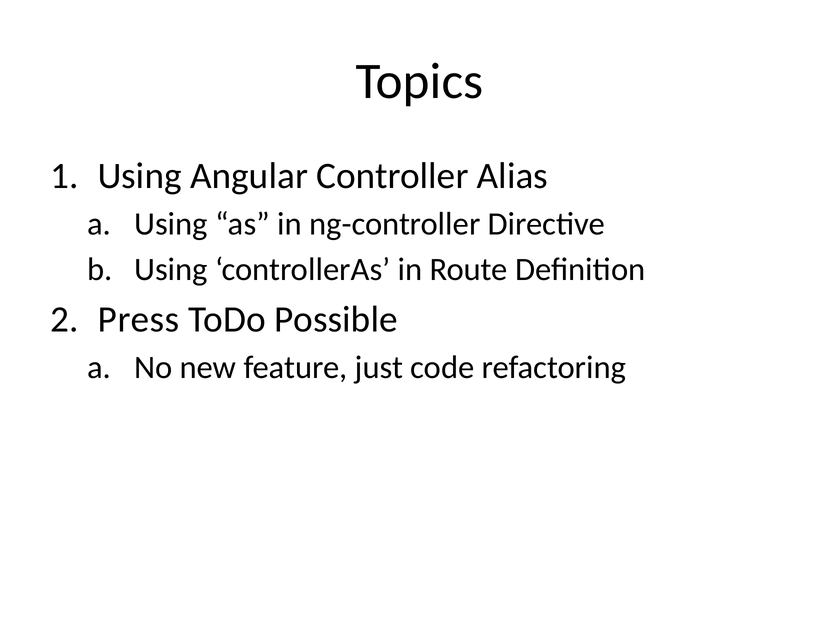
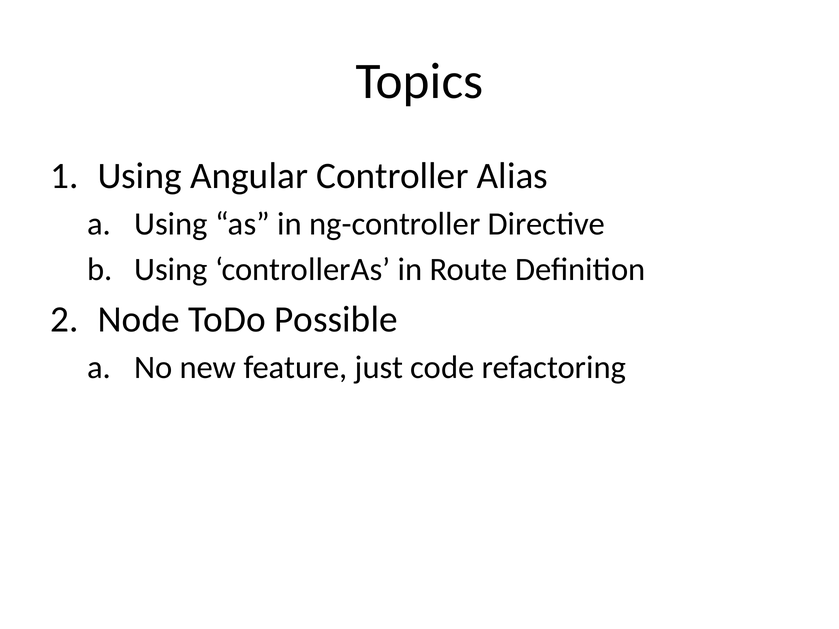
Press: Press -> Node (139, 320)
